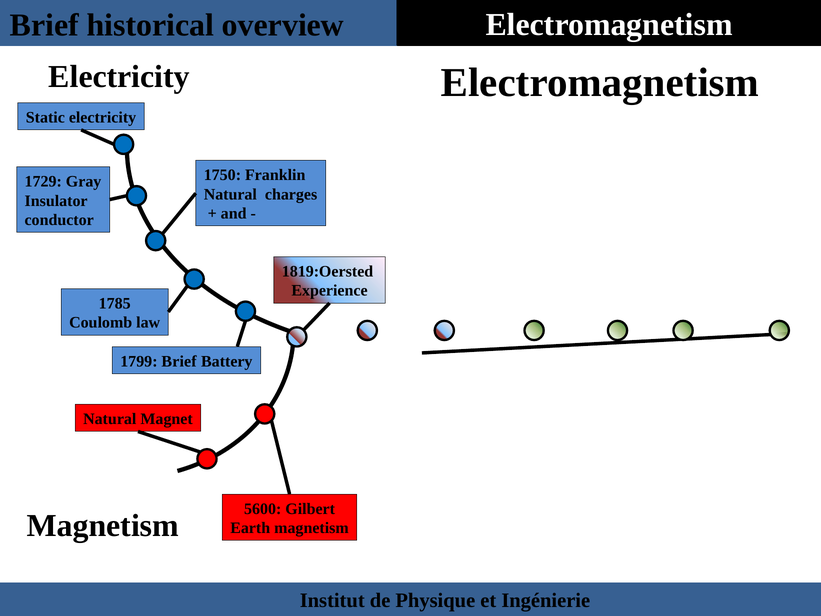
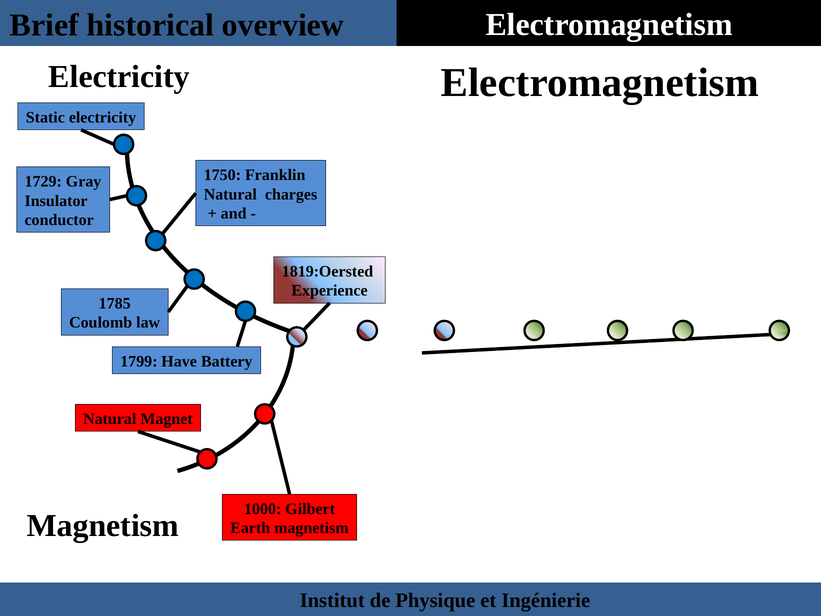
1799 Brief: Brief -> Have (179, 361)
5600: 5600 -> 1000 (263, 509)
